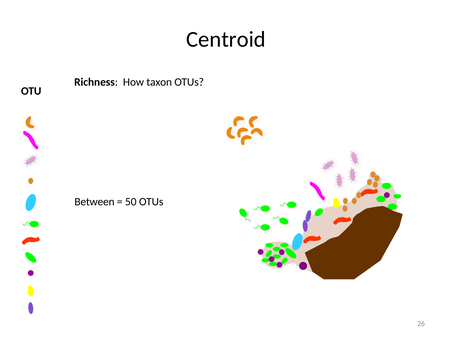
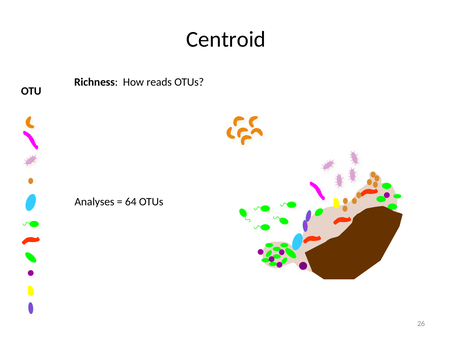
taxon: taxon -> reads (159, 82)
Between: Between -> Analyses (94, 202)
50: 50 -> 64 (131, 202)
